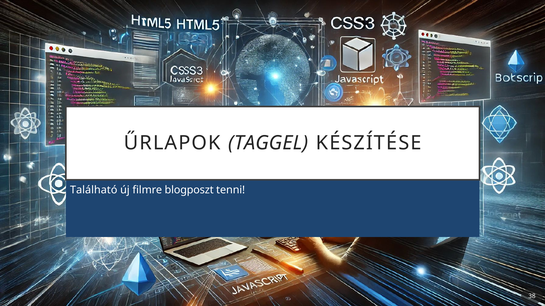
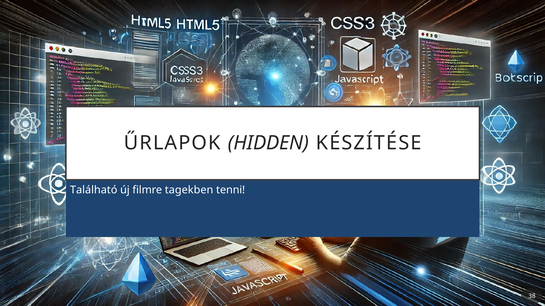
TAGGEL: TAGGEL -> HIDDEN (268, 143)
blogposzt: blogposzt -> tagekben (189, 190)
